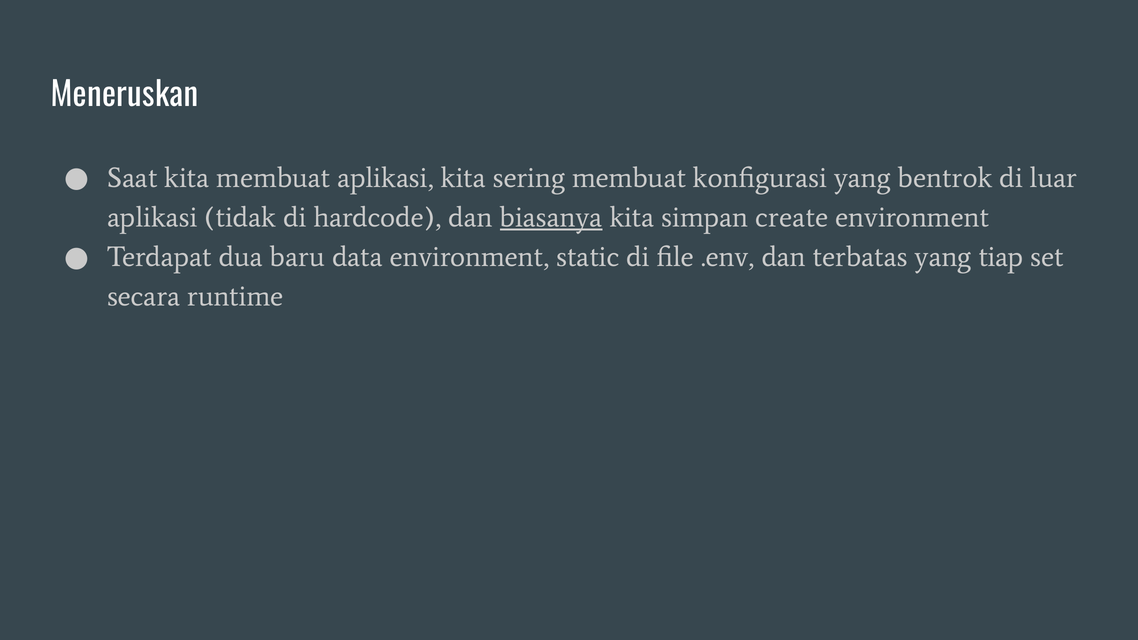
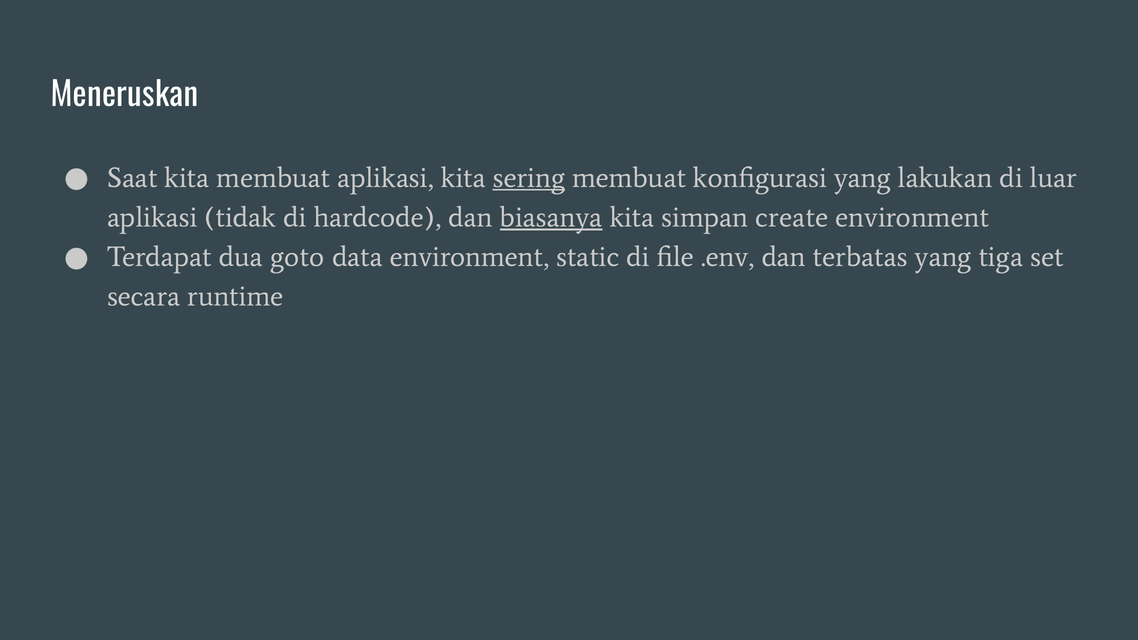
sering underline: none -> present (529, 178)
bentrok: bentrok -> lakukan (945, 178)
baru: baru -> goto (297, 257)
tiap: tiap -> tiga (1001, 257)
